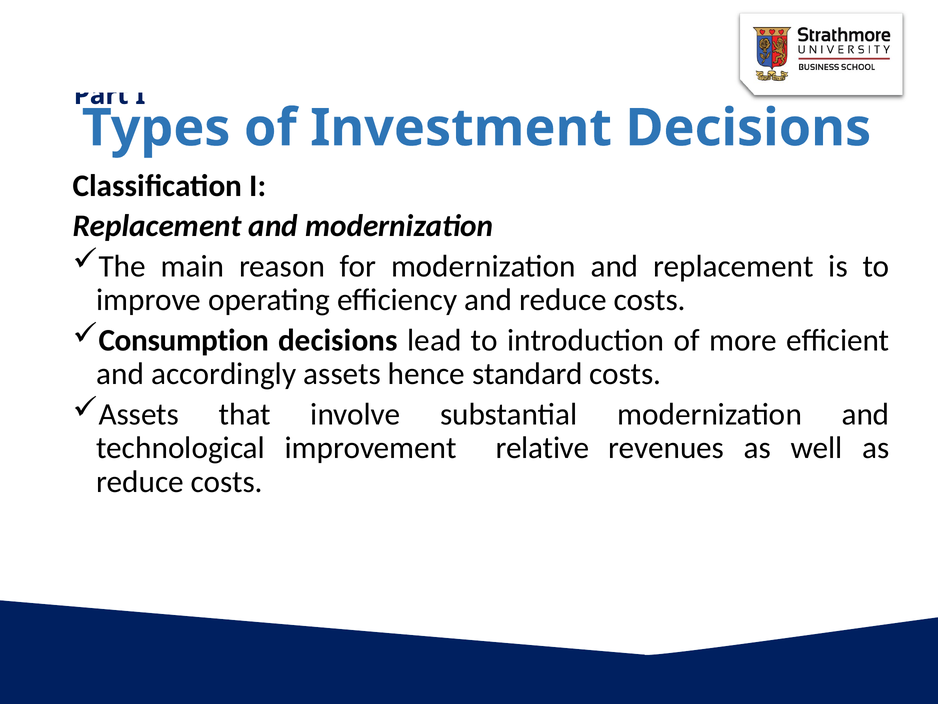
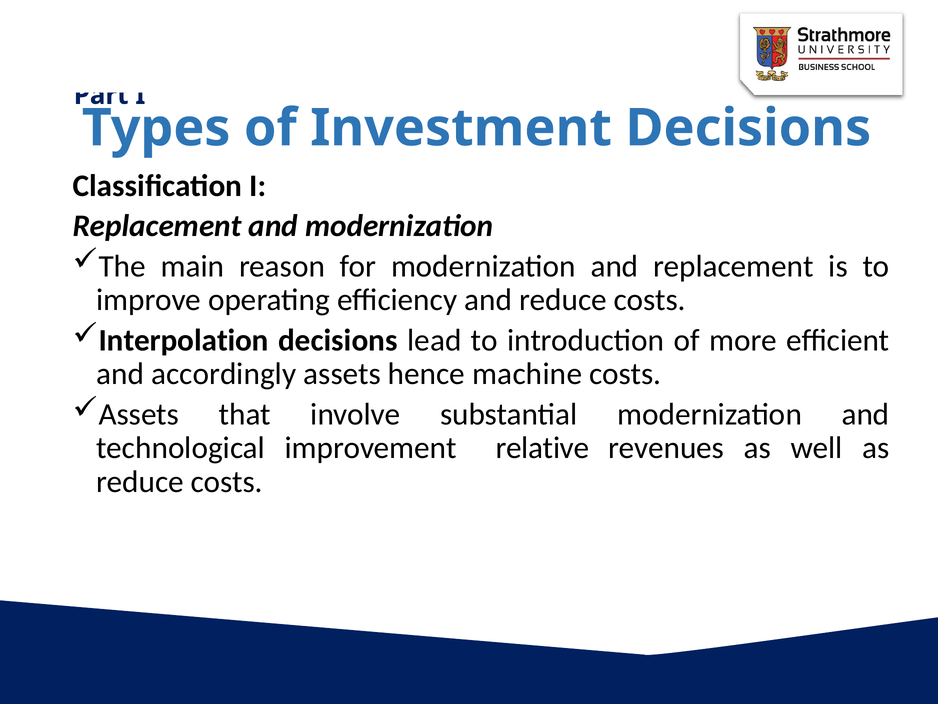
Consumption: Consumption -> Interpolation (184, 340)
standard: standard -> machine (527, 374)
